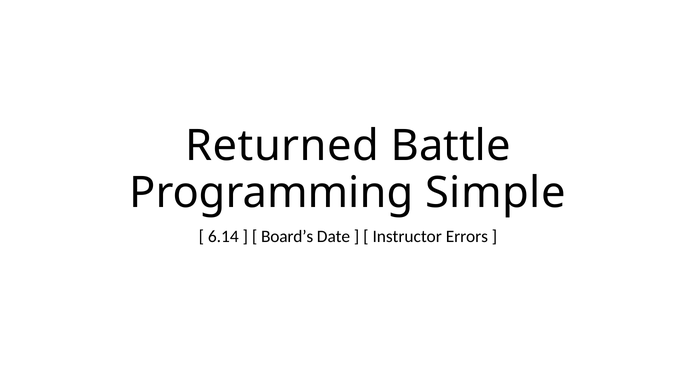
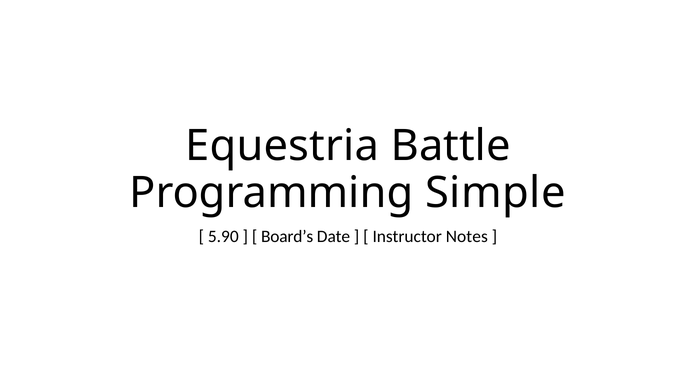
Returned: Returned -> Equestria (282, 146)
6.14: 6.14 -> 5.90 (223, 237)
Errors: Errors -> Notes (467, 237)
